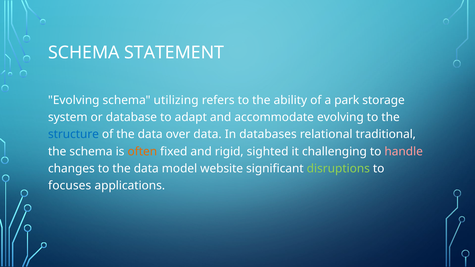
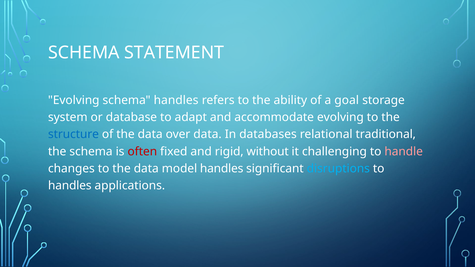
schema utilizing: utilizing -> handles (176, 100)
park: park -> goal (347, 100)
often colour: orange -> red (142, 152)
sighted: sighted -> without (268, 152)
model website: website -> handles (222, 169)
disruptions colour: light green -> light blue (338, 169)
focuses: focuses -> handles (70, 186)
